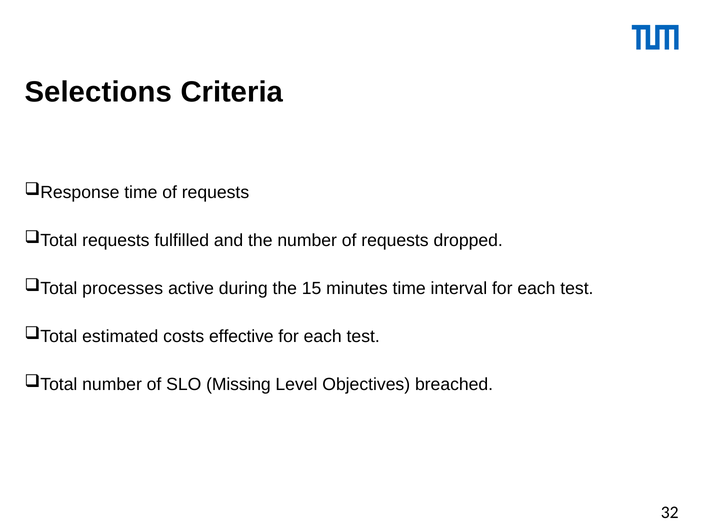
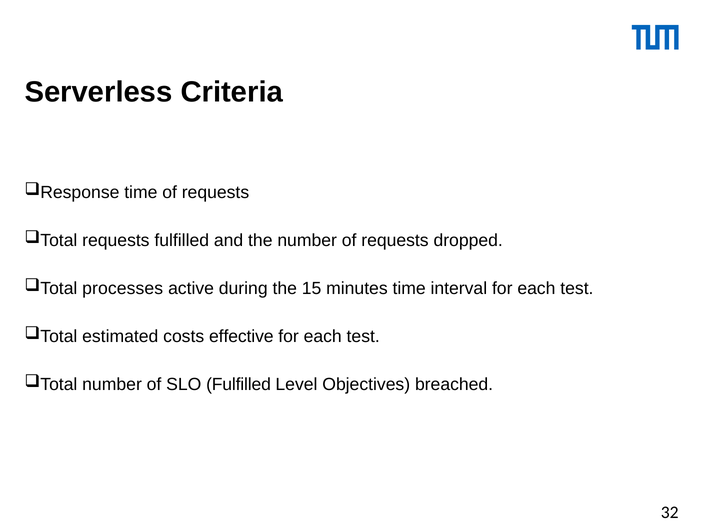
Selections: Selections -> Serverless (98, 92)
SLO Missing: Missing -> Fulfilled (239, 385)
